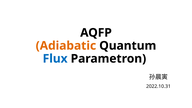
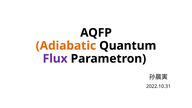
Flux colour: blue -> purple (55, 59)
